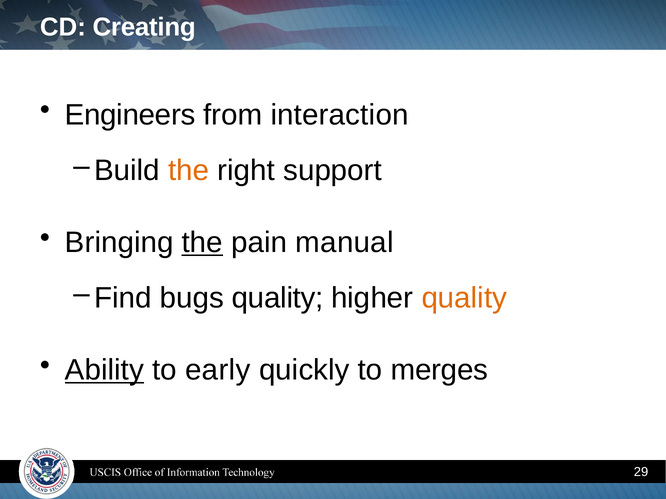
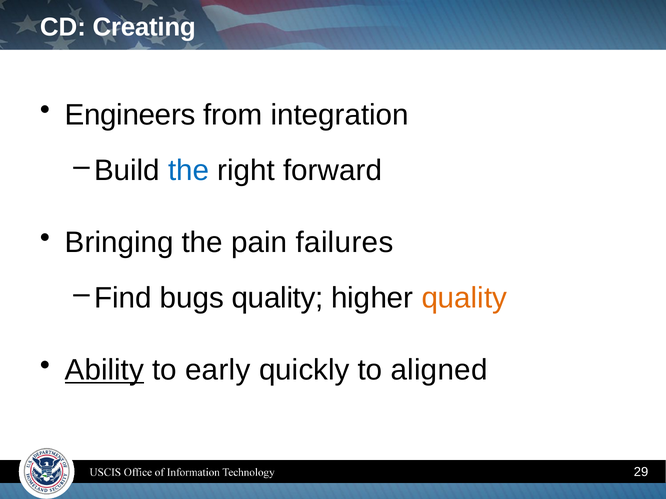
interaction: interaction -> integration (340, 115)
the colour: orange -> blue (189, 171)
support: support -> forward (333, 171)
the underline: present -> none (202, 243)
manual: manual -> failures (345, 243)
merges: merges -> aligned (439, 370)
